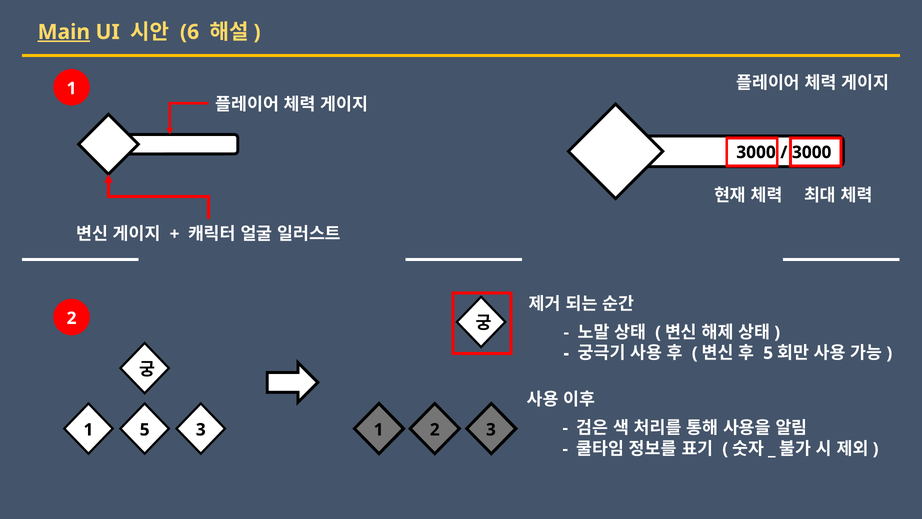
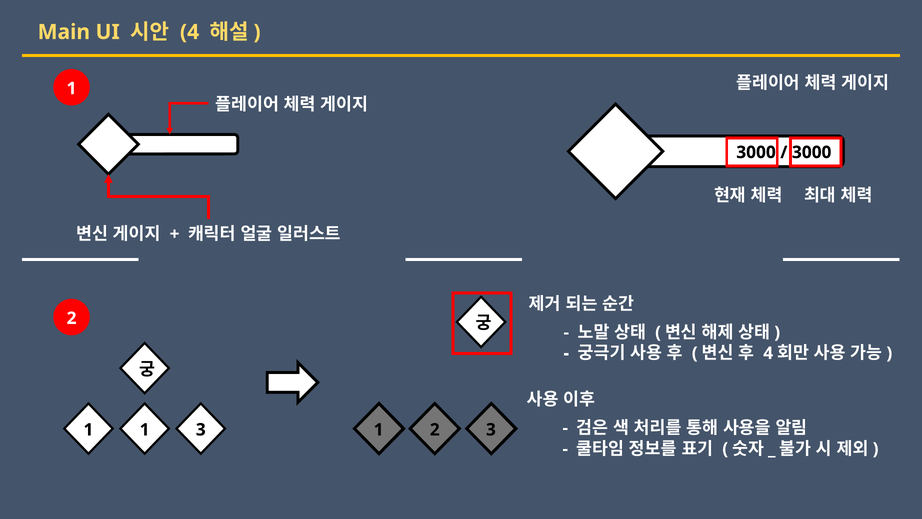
Main underline: present -> none (64, 32)
6: 6 -> 4 (190, 32)
5: 5 -> 4 (768, 353)
1 5: 5 -> 1 (145, 429)
